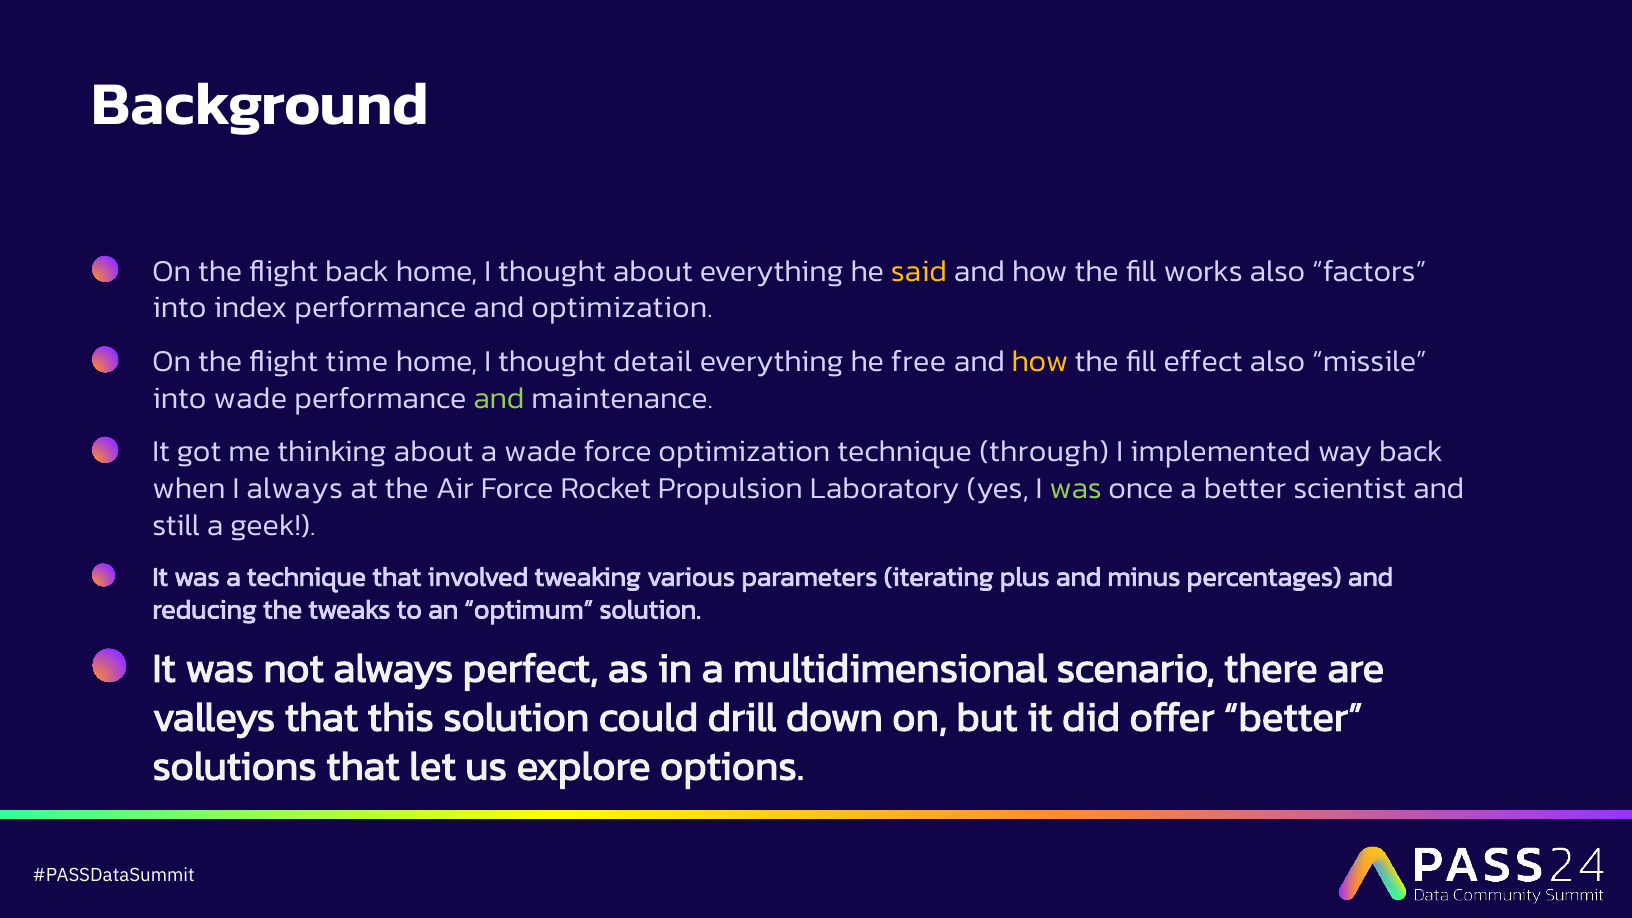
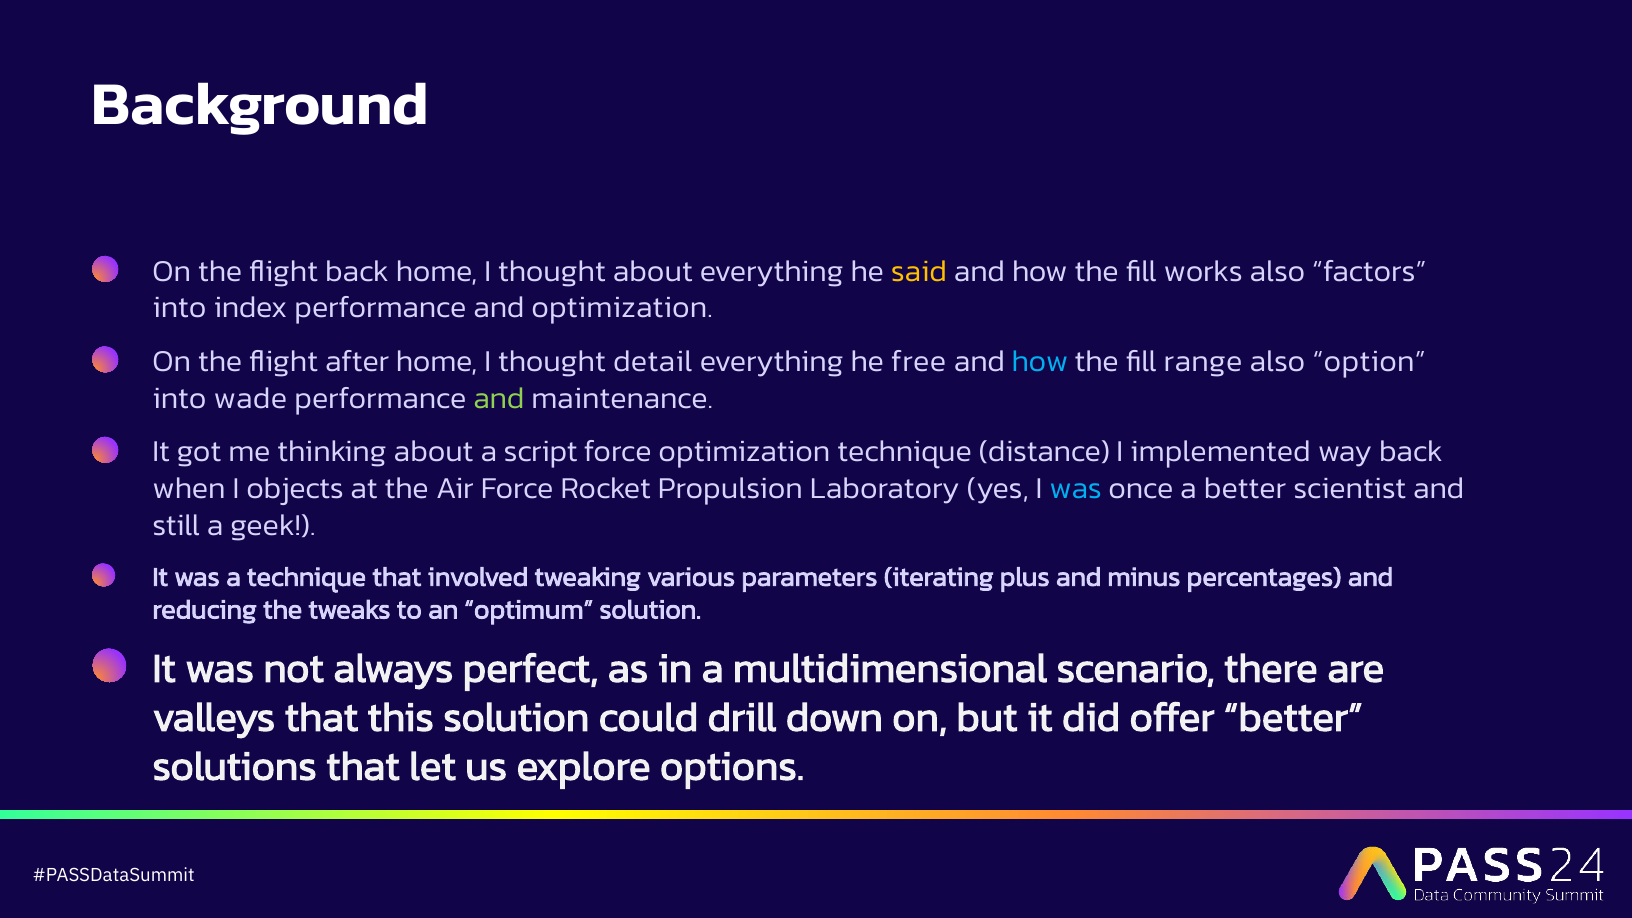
time: time -> after (357, 361)
how colour: yellow -> light blue (1040, 361)
effect: effect -> range (1203, 361)
missile: missile -> option (1369, 361)
a wade: wade -> script (541, 452)
through: through -> distance (1044, 452)
I always: always -> objects (295, 489)
was colour: light green -> light blue (1076, 489)
